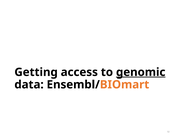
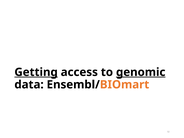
Getting underline: none -> present (36, 72)
